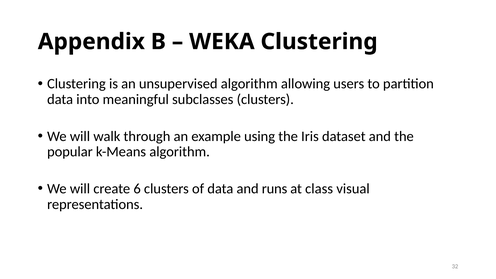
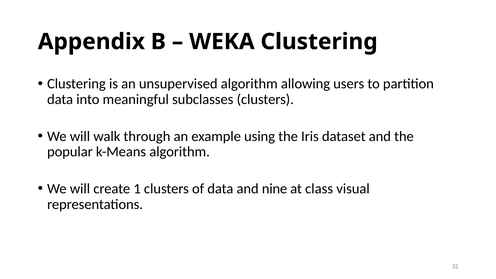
6: 6 -> 1 (137, 189)
runs: runs -> nine (275, 189)
